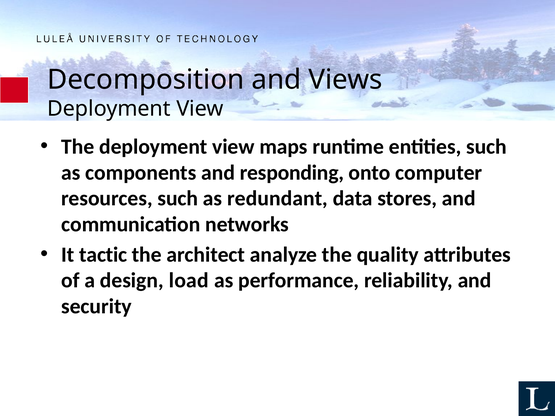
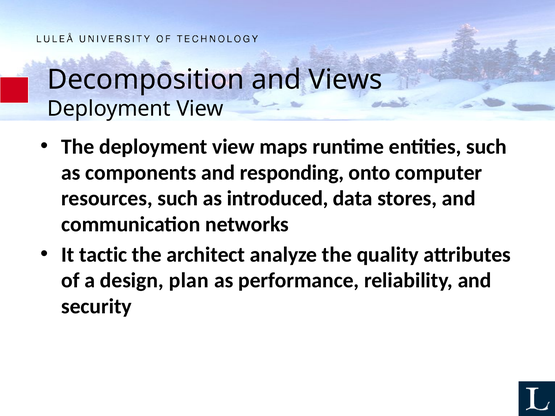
redundant: redundant -> introduced (278, 199)
load: load -> plan (189, 281)
